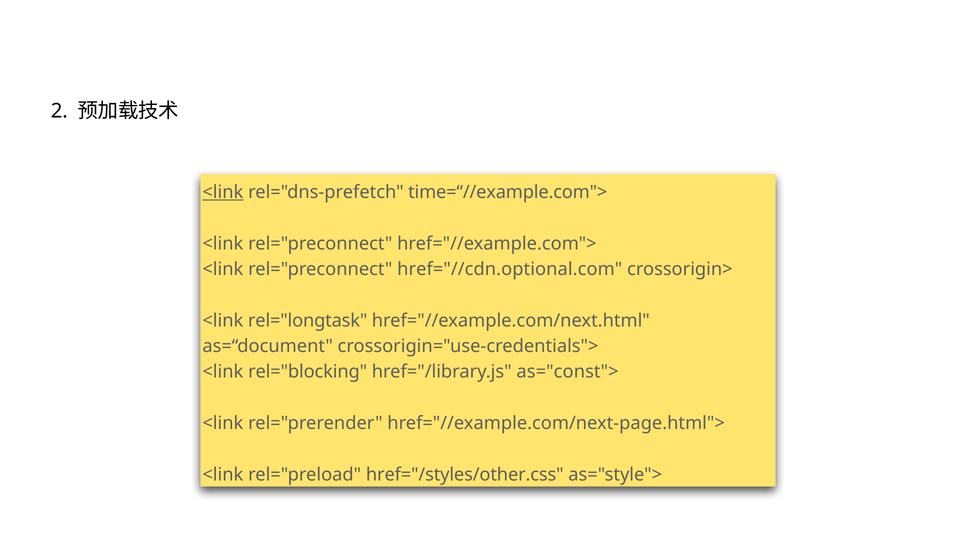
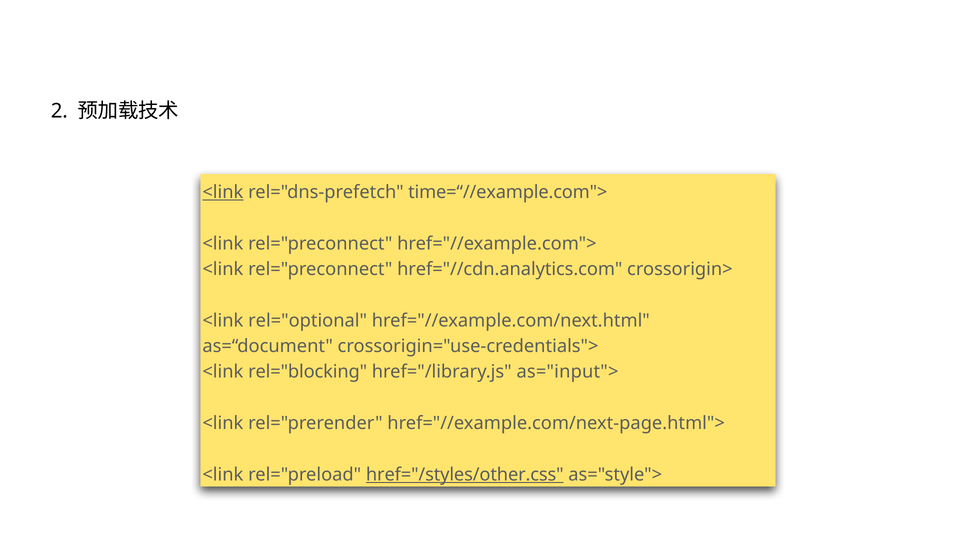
href="//cdn.optional.com: href="//cdn.optional.com -> href="//cdn.analytics.com (510, 269)
rel="longtask: rel="longtask -> rel="optional (308, 321)
as="const">: as="const"> -> as="input"> (568, 372)
href="/styles/other.css underline: none -> present (465, 475)
